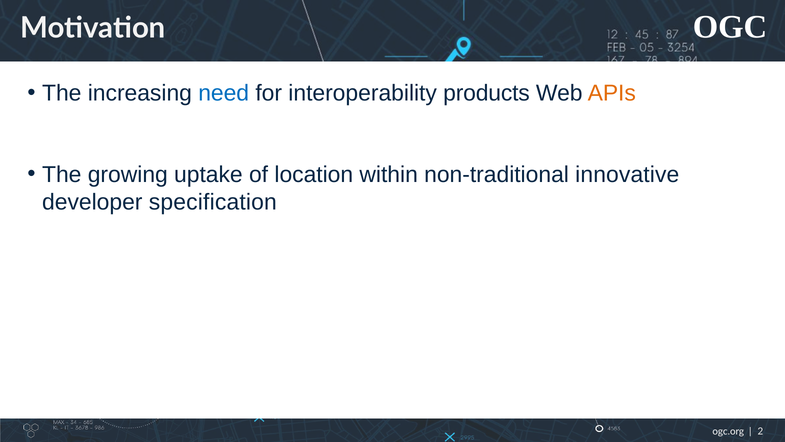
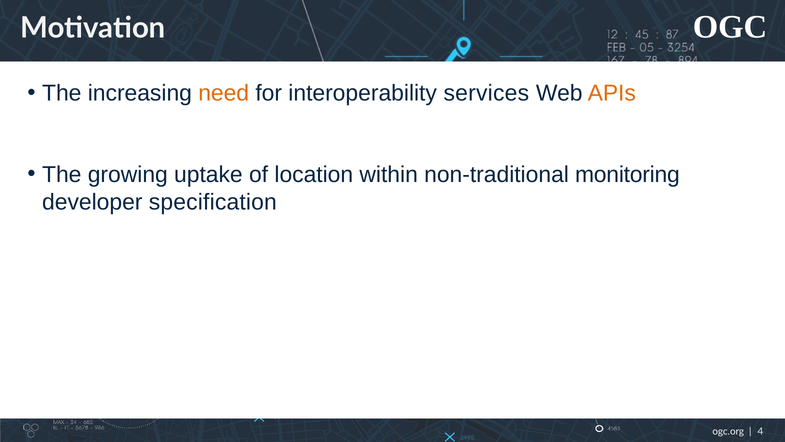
need colour: blue -> orange (224, 93)
products: products -> services (486, 93)
innovative: innovative -> monitoring (627, 174)
2: 2 -> 4 (760, 431)
